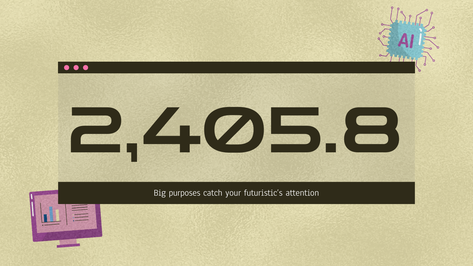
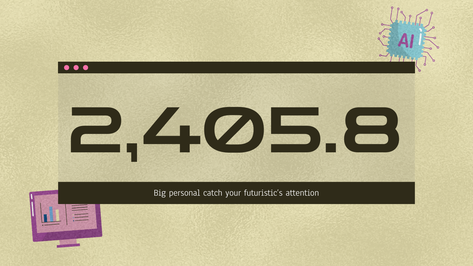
purposes: purposes -> personal (185, 193)
